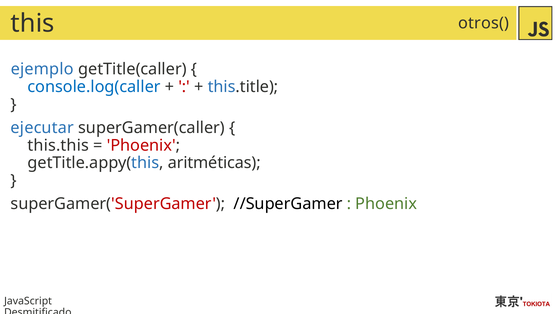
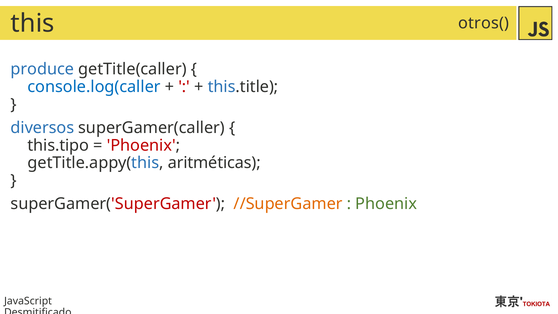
ejemplo: ejemplo -> produce (42, 69)
ejecutar: ejecutar -> diversos (42, 128)
this.this: this.this -> this.tipo (58, 145)
//SuperGamer colour: black -> orange (288, 204)
